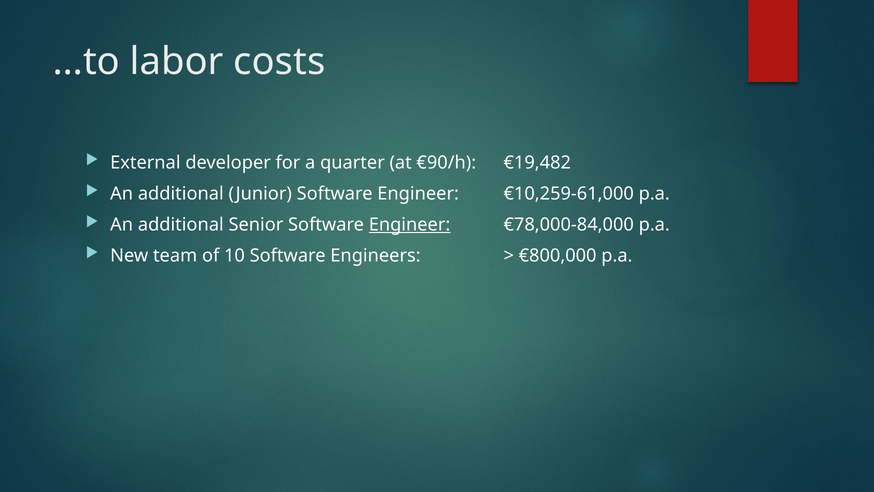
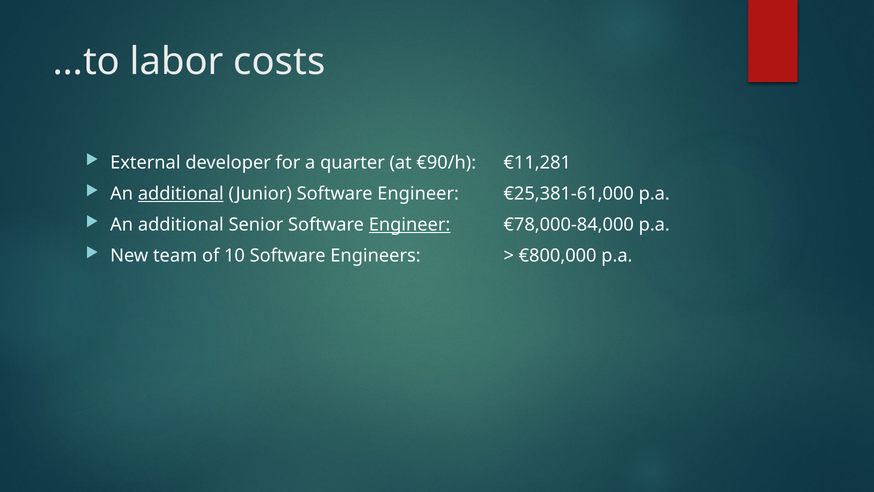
€19,482: €19,482 -> €11,281 (537, 163)
additional underline: none -> present (181, 194)
€10,259-61,000: €10,259-61,000 -> €25,381-61,000 (569, 194)
